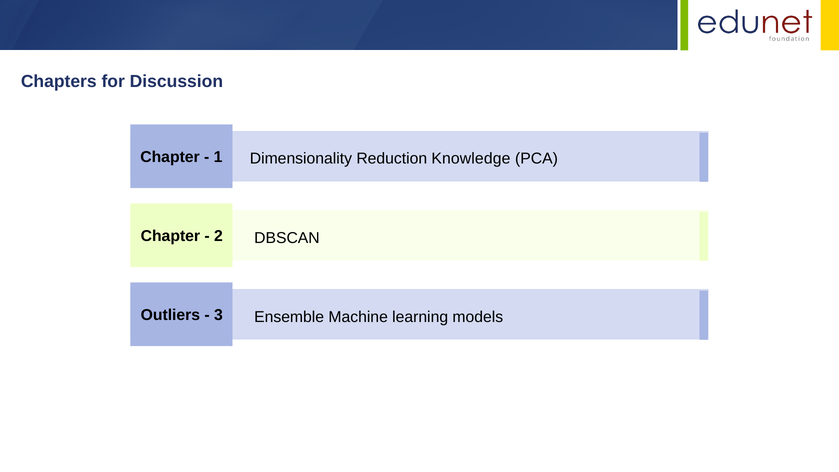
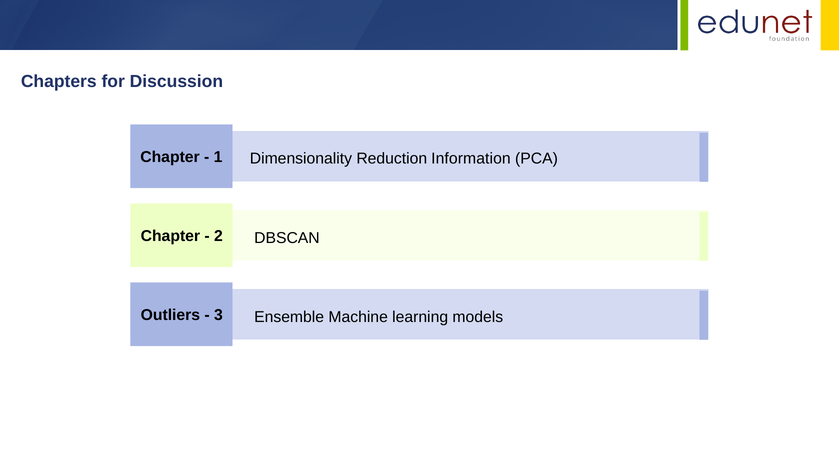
Knowledge: Knowledge -> Information (471, 159)
